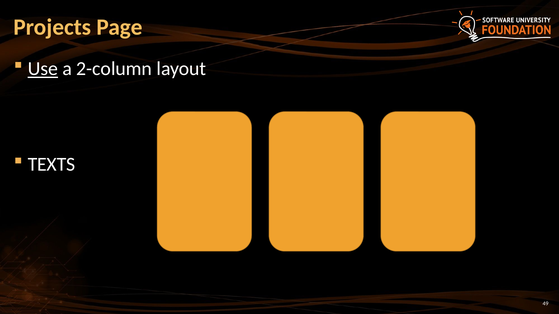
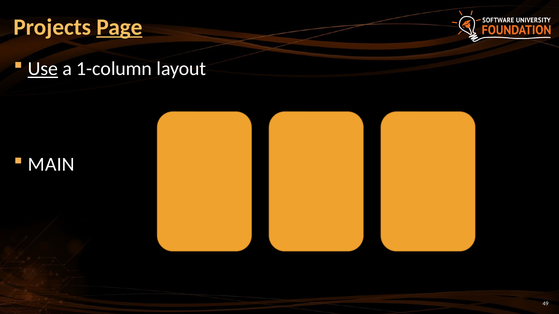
Page underline: none -> present (119, 27)
2-column: 2-column -> 1-column (114, 69)
TEXTS: TEXTS -> MAIN (51, 165)
